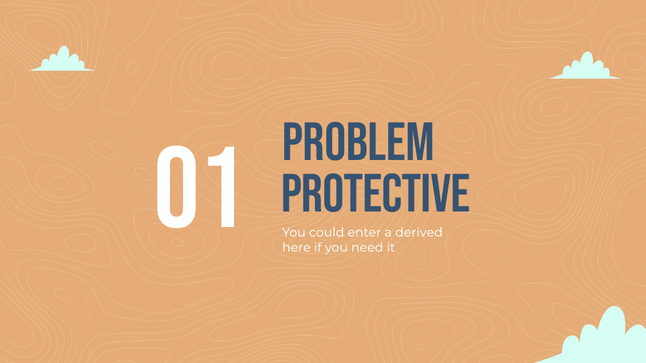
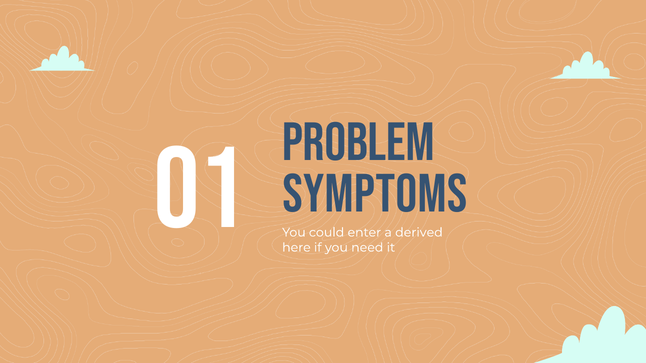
protective: protective -> symptoms (375, 194)
